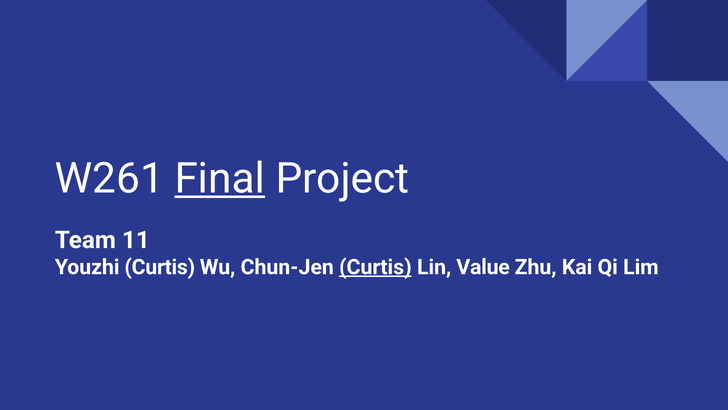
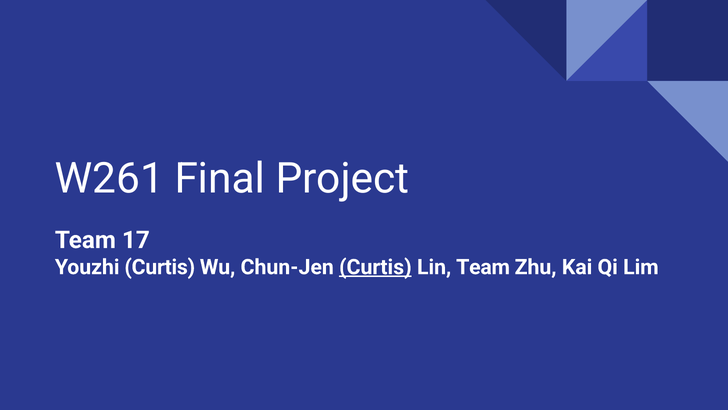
Final underline: present -> none (220, 178)
11: 11 -> 17 (136, 240)
Lin Value: Value -> Team (483, 267)
